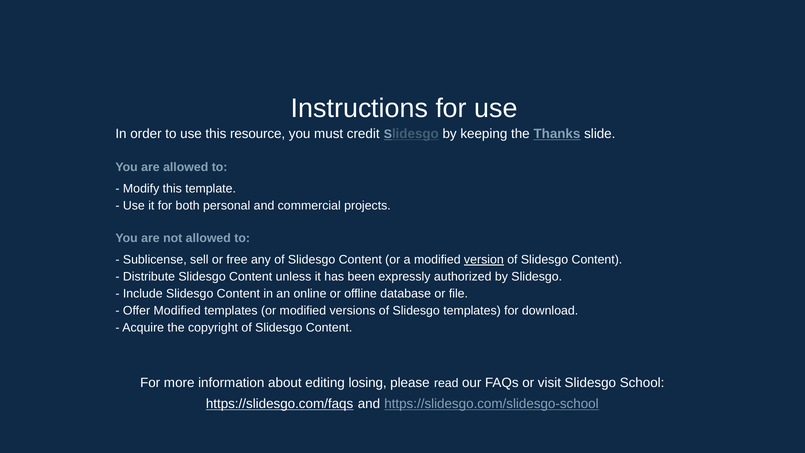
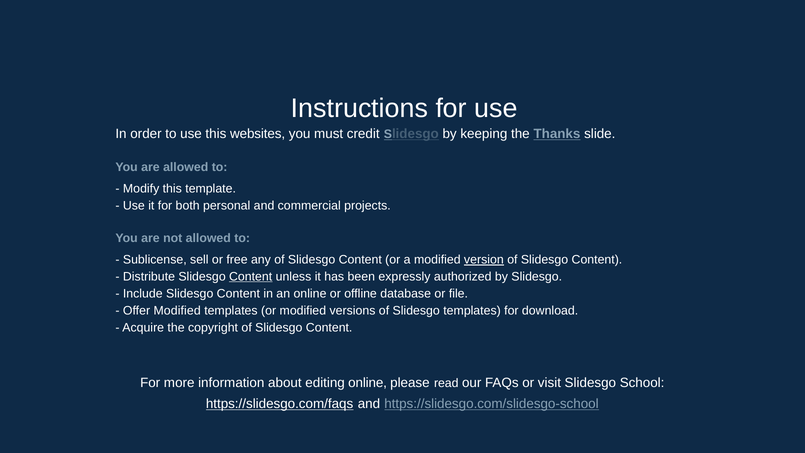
resource: resource -> websites (258, 134)
Content underline: none -> present (251, 276)
editing losing: losing -> online (368, 383)
